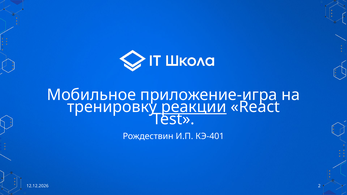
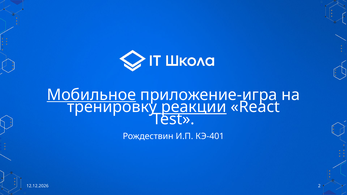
Мобильное underline: none -> present (91, 95)
